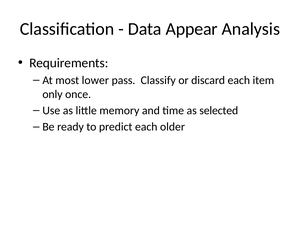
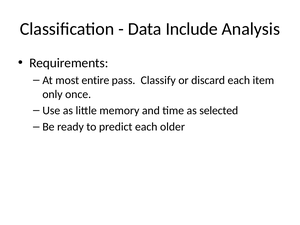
Appear: Appear -> Include (192, 29)
lower: lower -> entire (95, 80)
